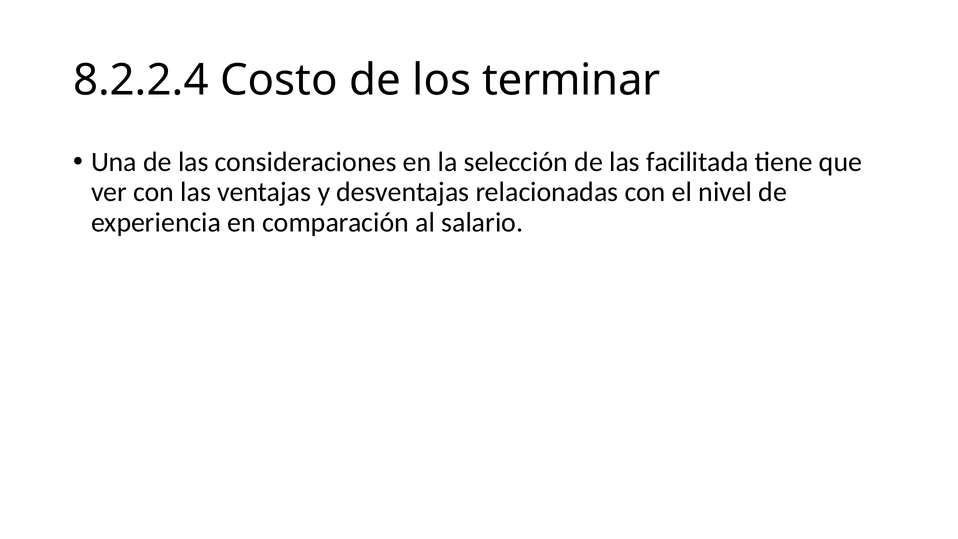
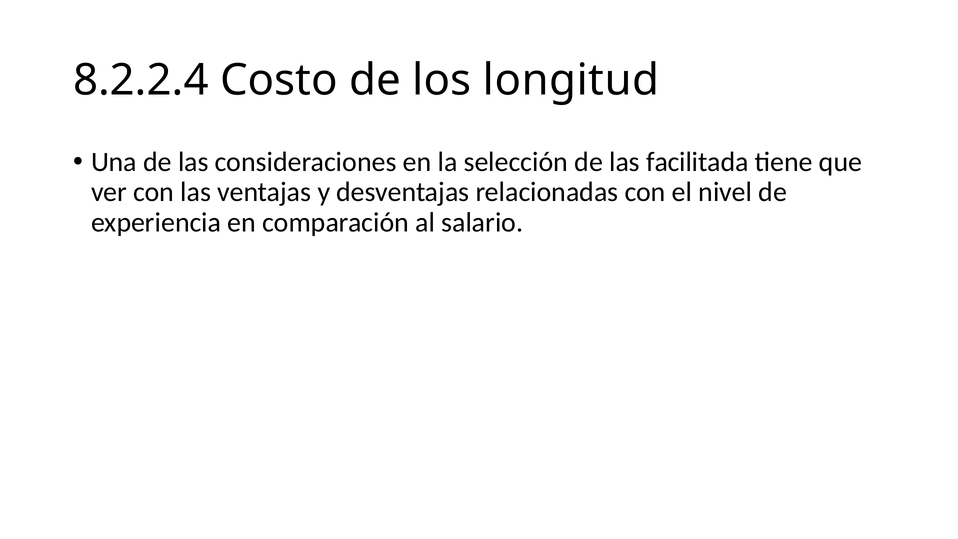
terminar: terminar -> longitud (571, 80)
